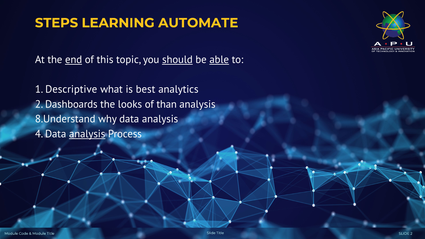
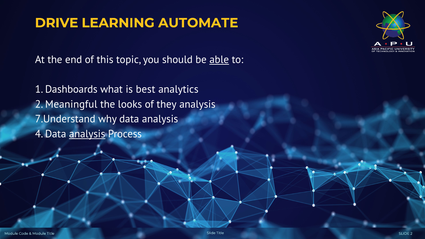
STEPS: STEPS -> DRIVE (57, 23)
end underline: present -> none (74, 60)
should underline: present -> none (177, 60)
Descriptive: Descriptive -> Dashboards (71, 89)
Dashboards: Dashboards -> Meaningful (71, 104)
than: than -> they (167, 104)
8.Understand: 8.Understand -> 7.Understand (65, 119)
